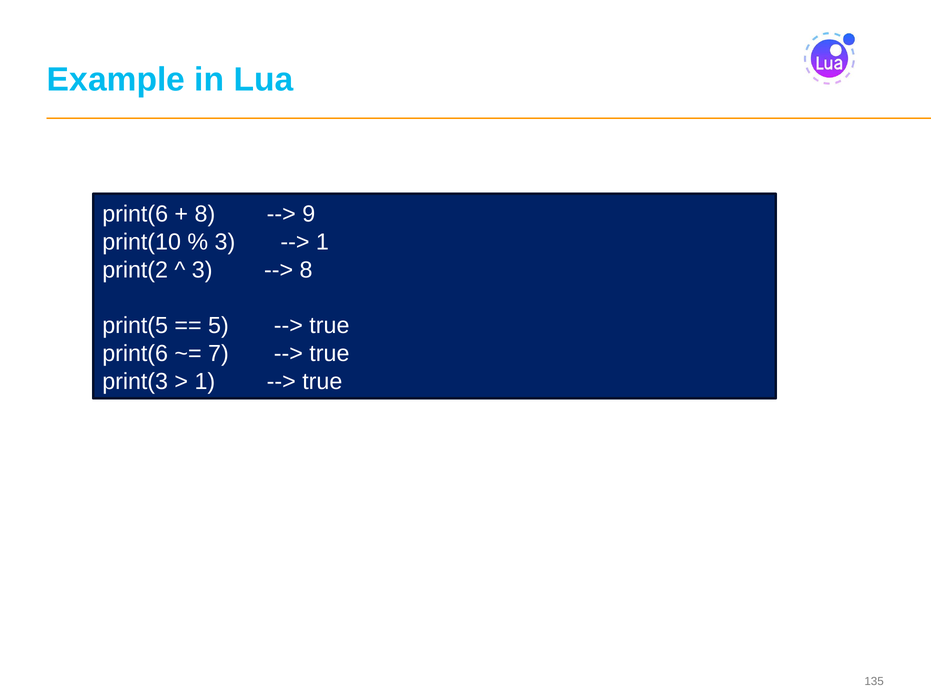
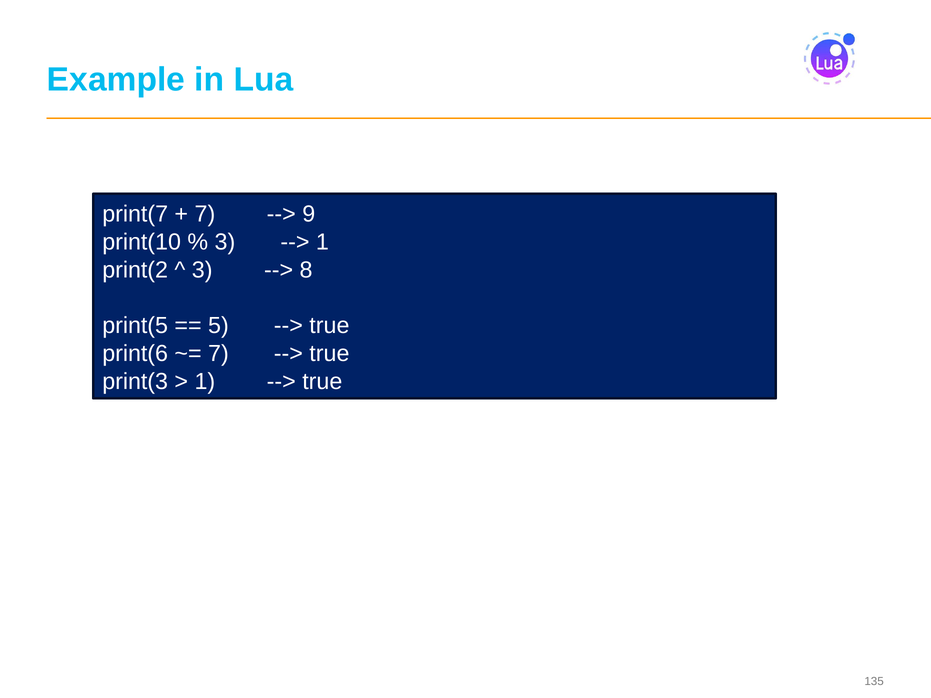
print(6: print(6 -> print(7 (135, 214)
8: 8 -> 7 (205, 214)
